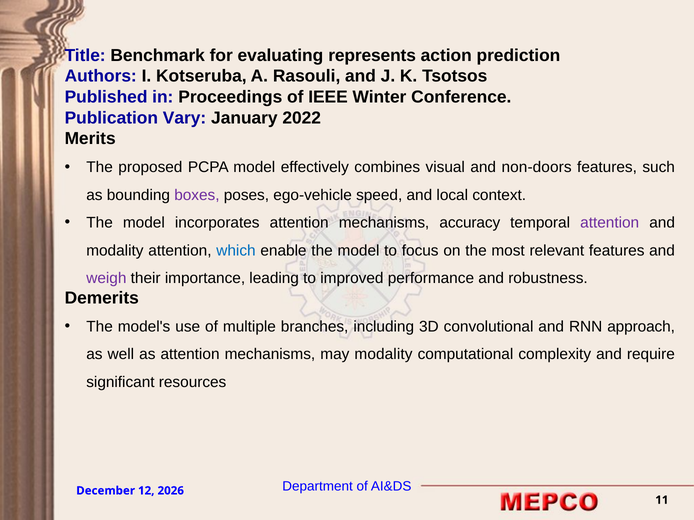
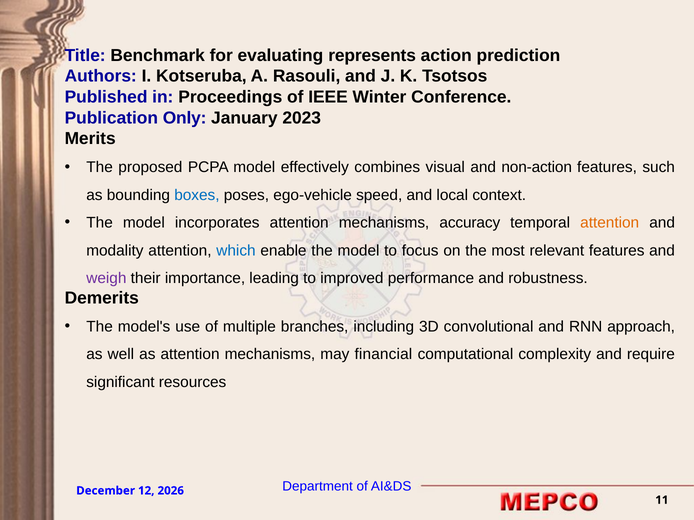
Vary: Vary -> Only (185, 118)
2022: 2022 -> 2023 (302, 118)
non-doors: non-doors -> non-action (537, 168)
boxes colour: purple -> blue (197, 195)
attention colour: purple -> orange (610, 223)
may modality: modality -> financial (383, 355)
